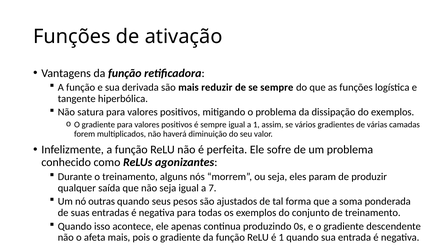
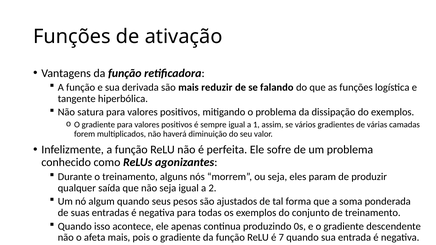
se sempre: sempre -> falando (277, 88)
7: 7 -> 2 (212, 188)
outras: outras -> algum (102, 202)
é 1: 1 -> 7 (281, 238)
